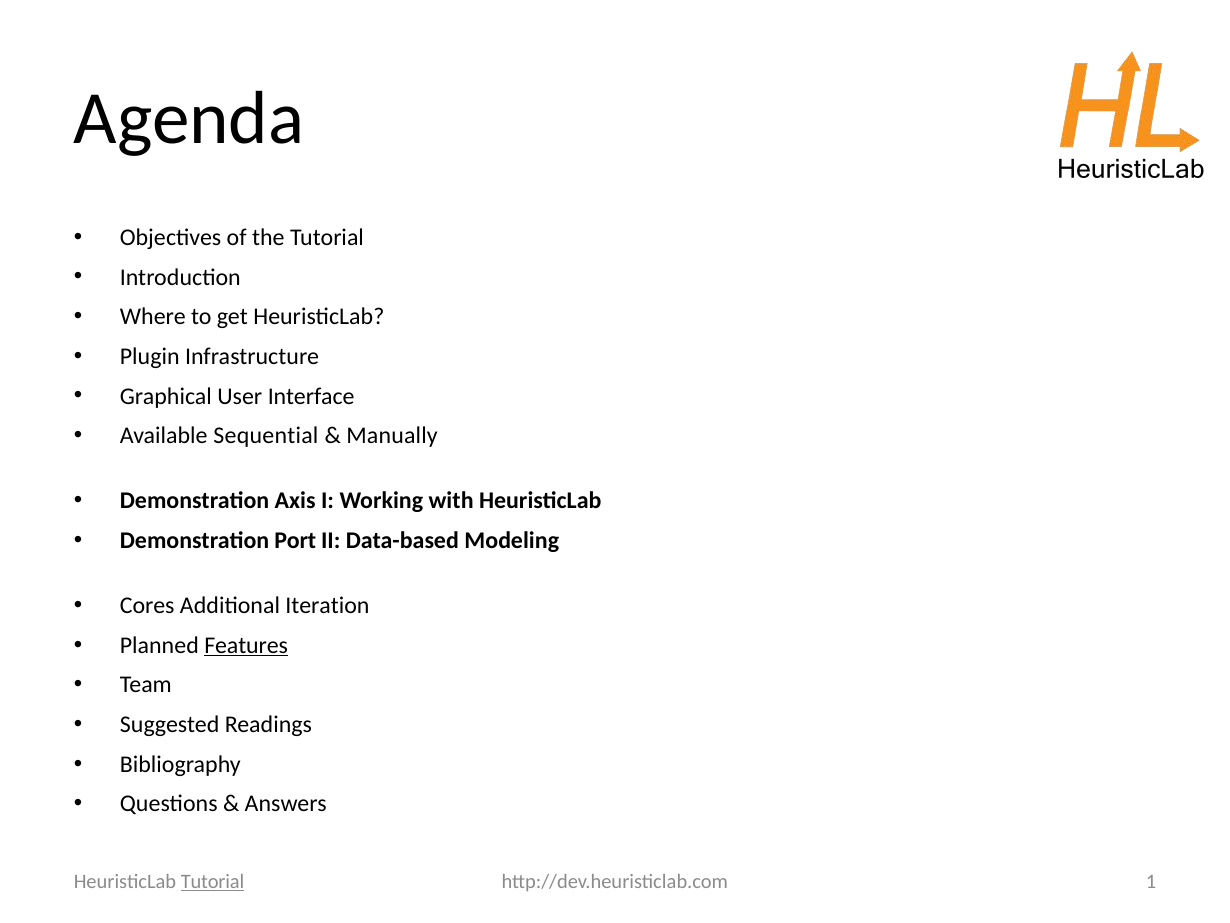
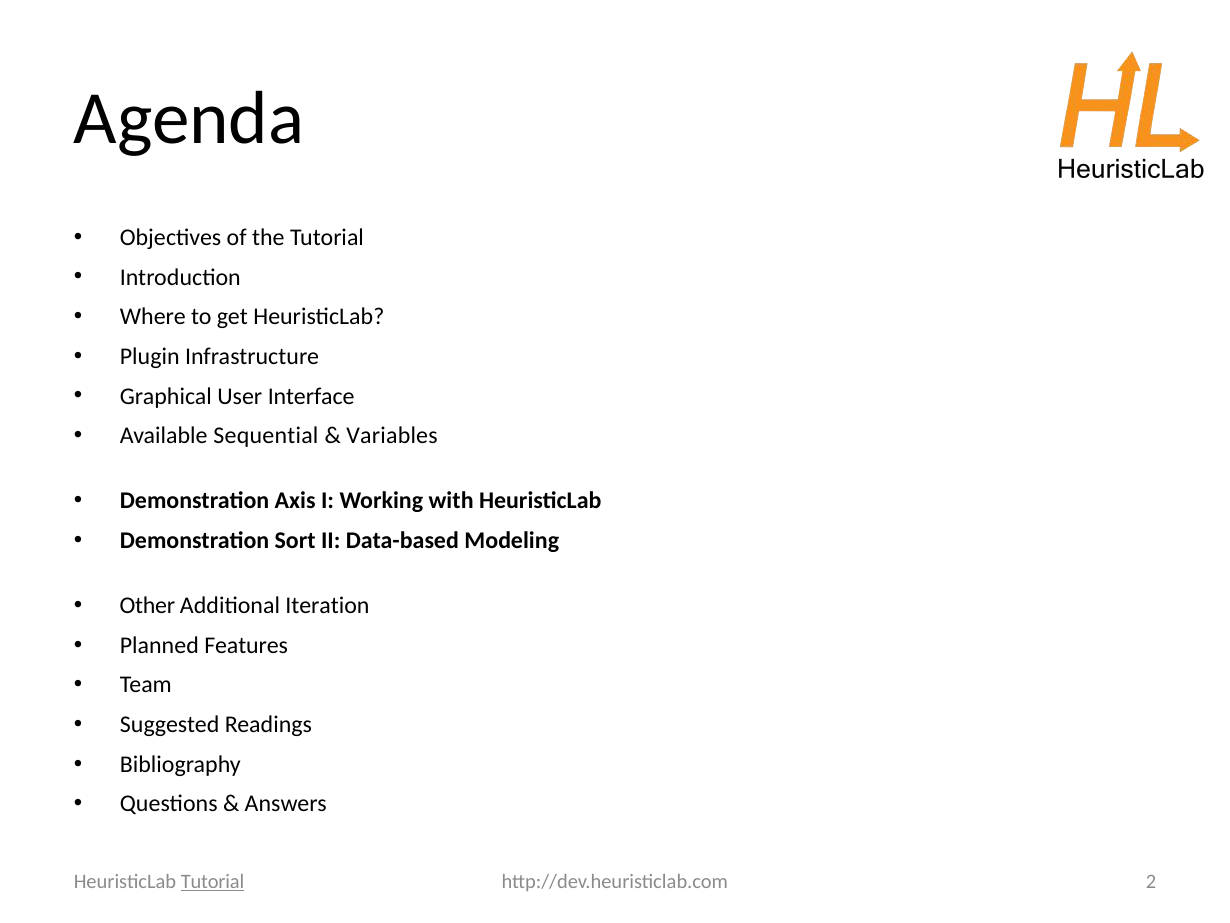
Manually: Manually -> Variables (392, 436)
Port: Port -> Sort (295, 540)
Cores: Cores -> Other (147, 605)
Features underline: present -> none (246, 645)
1: 1 -> 2 (1151, 881)
